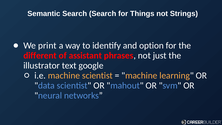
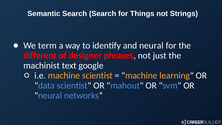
print: print -> term (47, 45)
and option: option -> neural (151, 45)
assistant: assistant -> designer (85, 55)
illustrator: illustrator -> machinist (42, 65)
